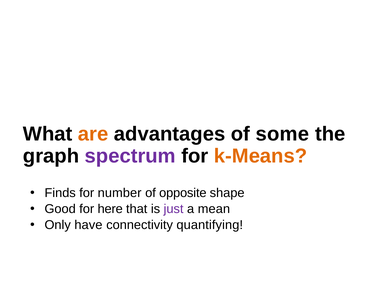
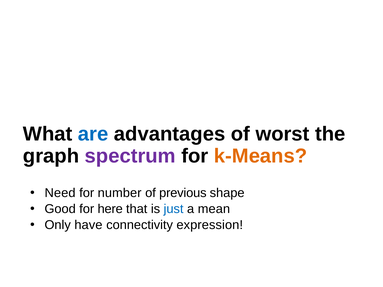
are colour: orange -> blue (93, 134)
some: some -> worst (283, 134)
Finds: Finds -> Need (60, 193)
opposite: opposite -> previous (183, 193)
just colour: purple -> blue (174, 209)
quantifying: quantifying -> expression (210, 225)
